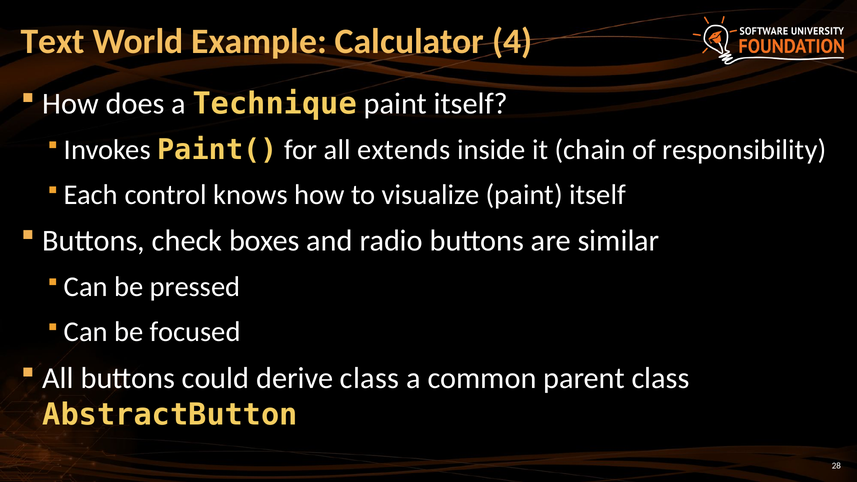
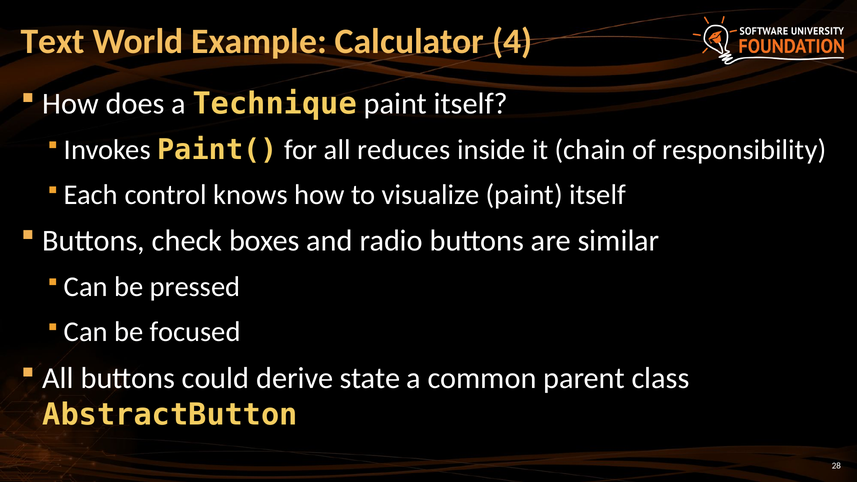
extends: extends -> reduces (404, 150)
derive class: class -> state (370, 378)
